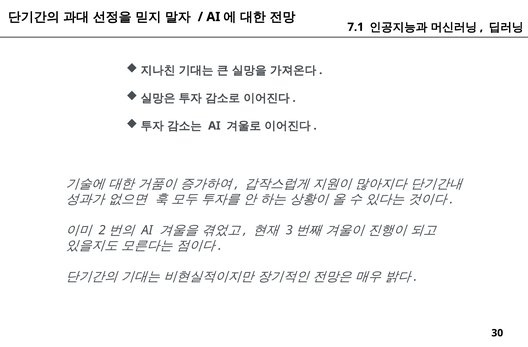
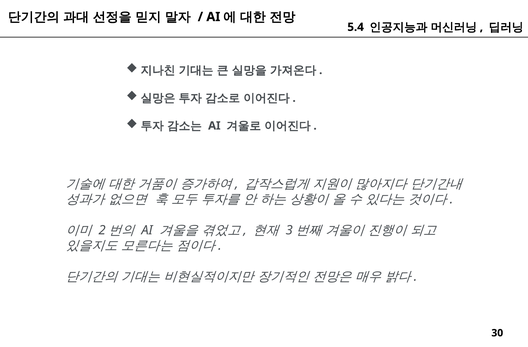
7.1: 7.1 -> 5.4 (356, 27)
